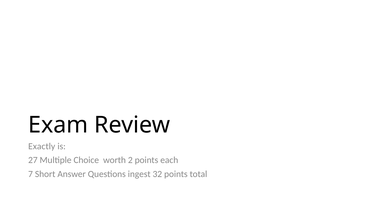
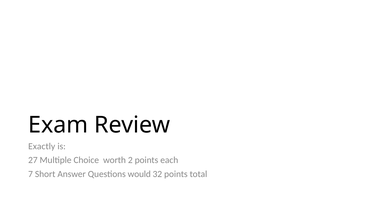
ingest: ingest -> would (139, 174)
